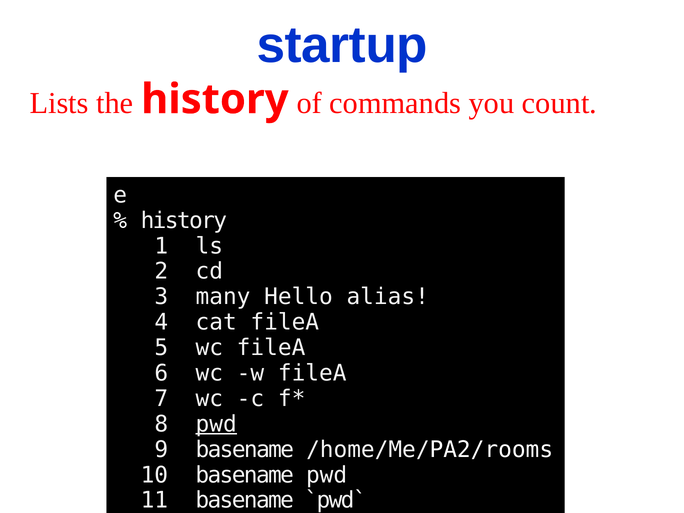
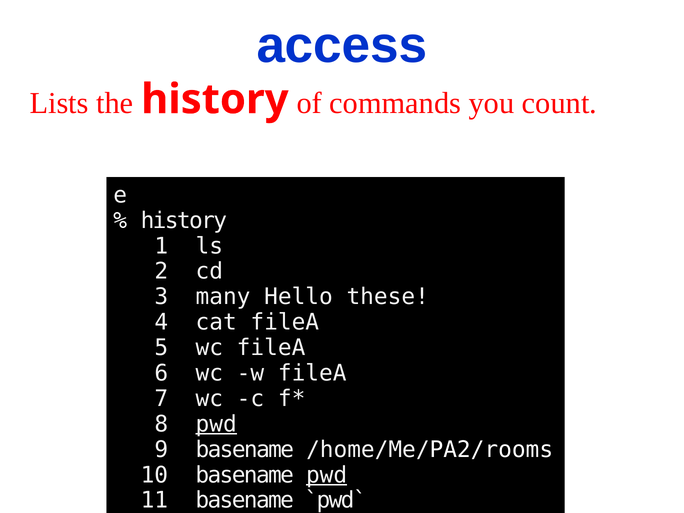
startup: startup -> access (342, 45)
alias: alias -> these (388, 297)
pwd underline: none -> present (327, 475)
